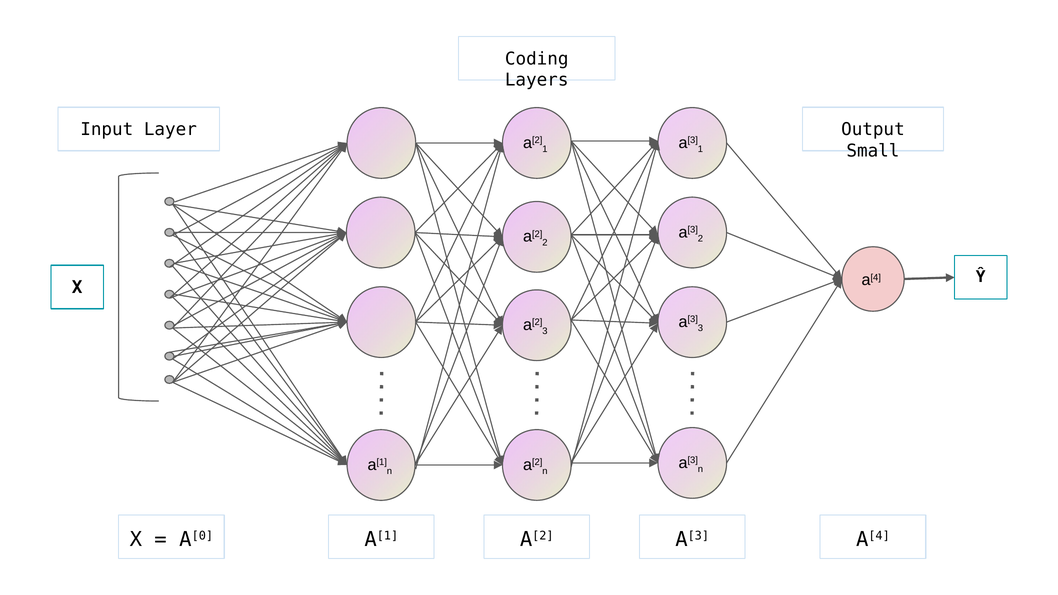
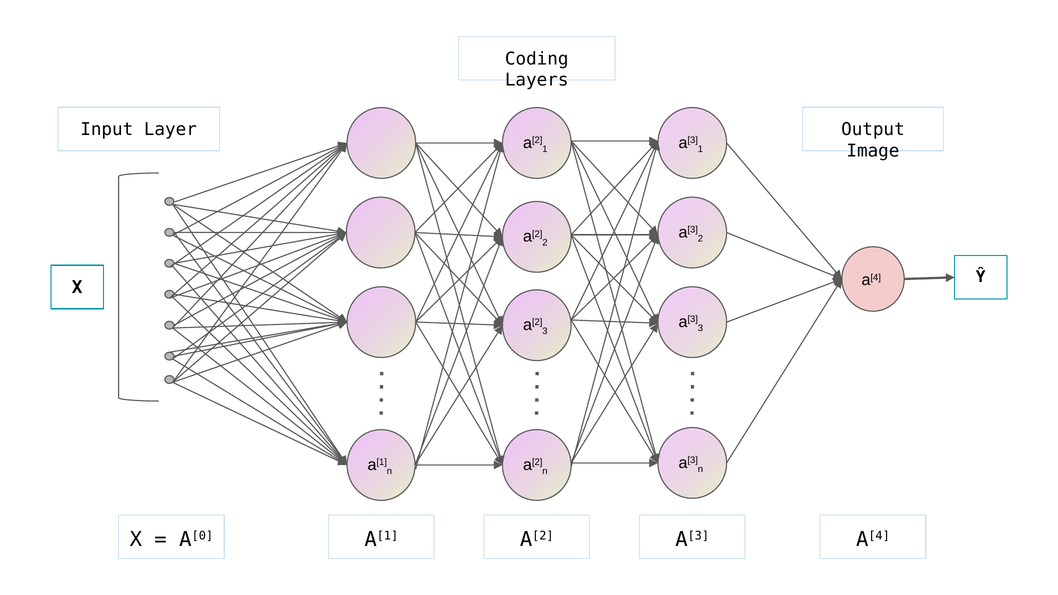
Small: Small -> Image (873, 151)
